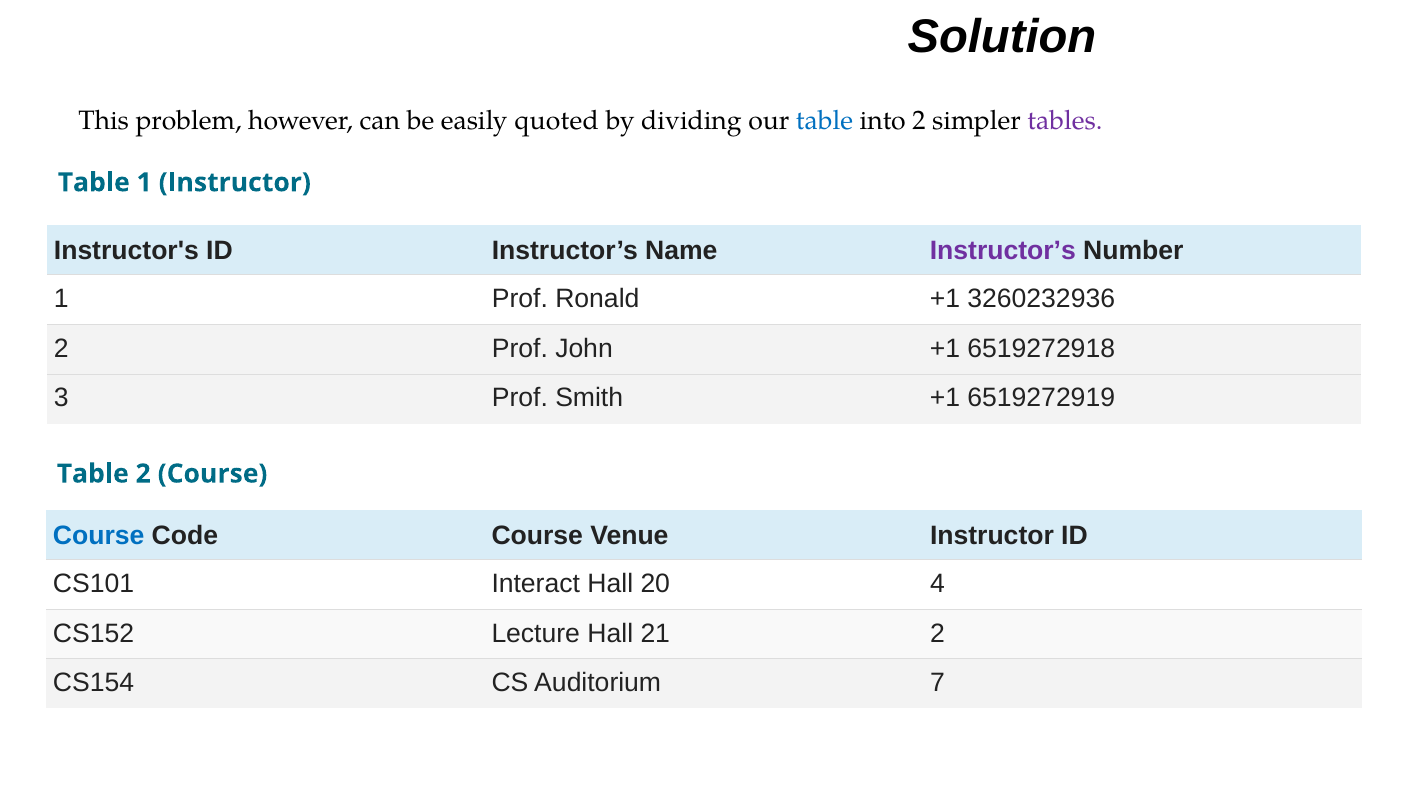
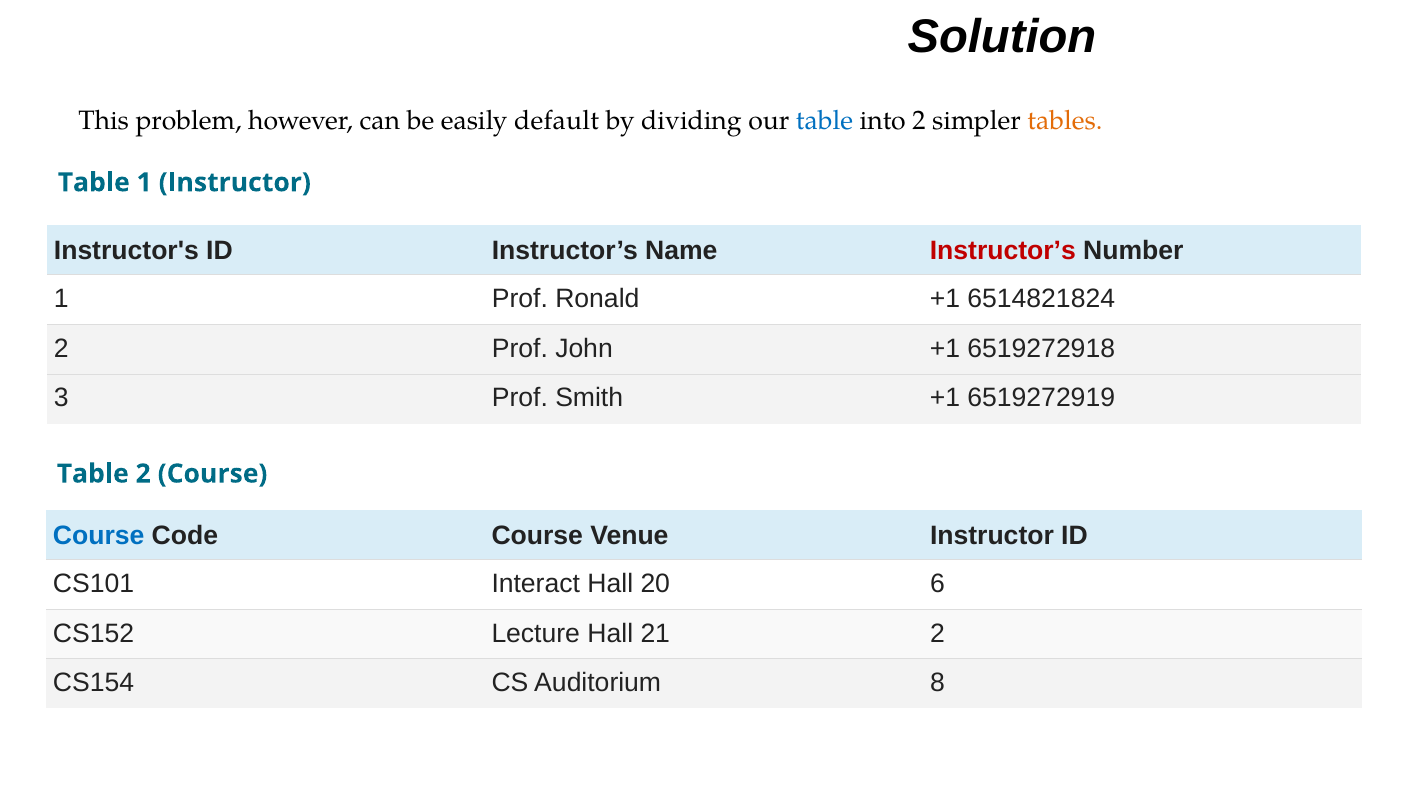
quoted: quoted -> default (557, 120)
tables colour: purple -> orange (1065, 120)
Instructor’s colour: purple -> red (1003, 251)
3260232936: 3260232936 -> 6514821824 (1041, 299)
4: 4 -> 6 (937, 584)
7: 7 -> 8 (937, 683)
